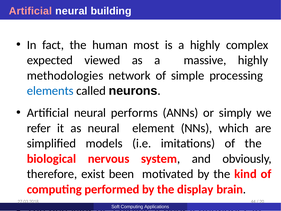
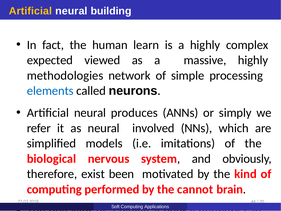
Artificial colour: pink -> yellow (31, 11)
most: most -> learn (146, 45)
performs: performs -> produces (134, 113)
element: element -> involved (153, 128)
display: display -> cannot (195, 189)
